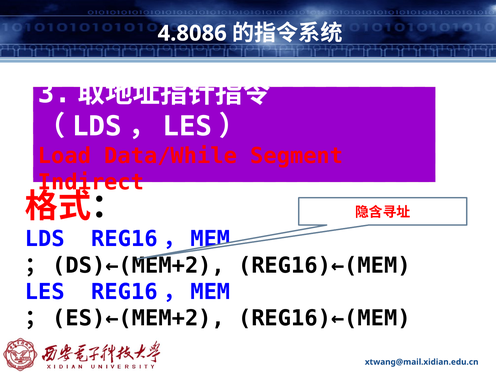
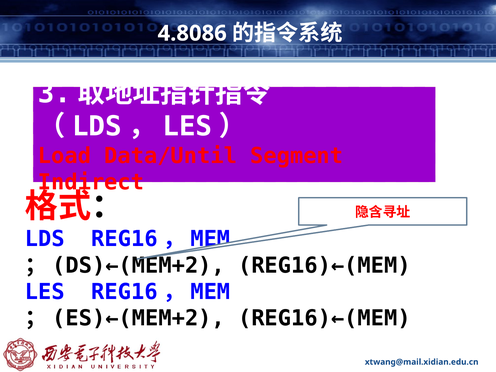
Data/While: Data/While -> Data/Until (171, 156)
